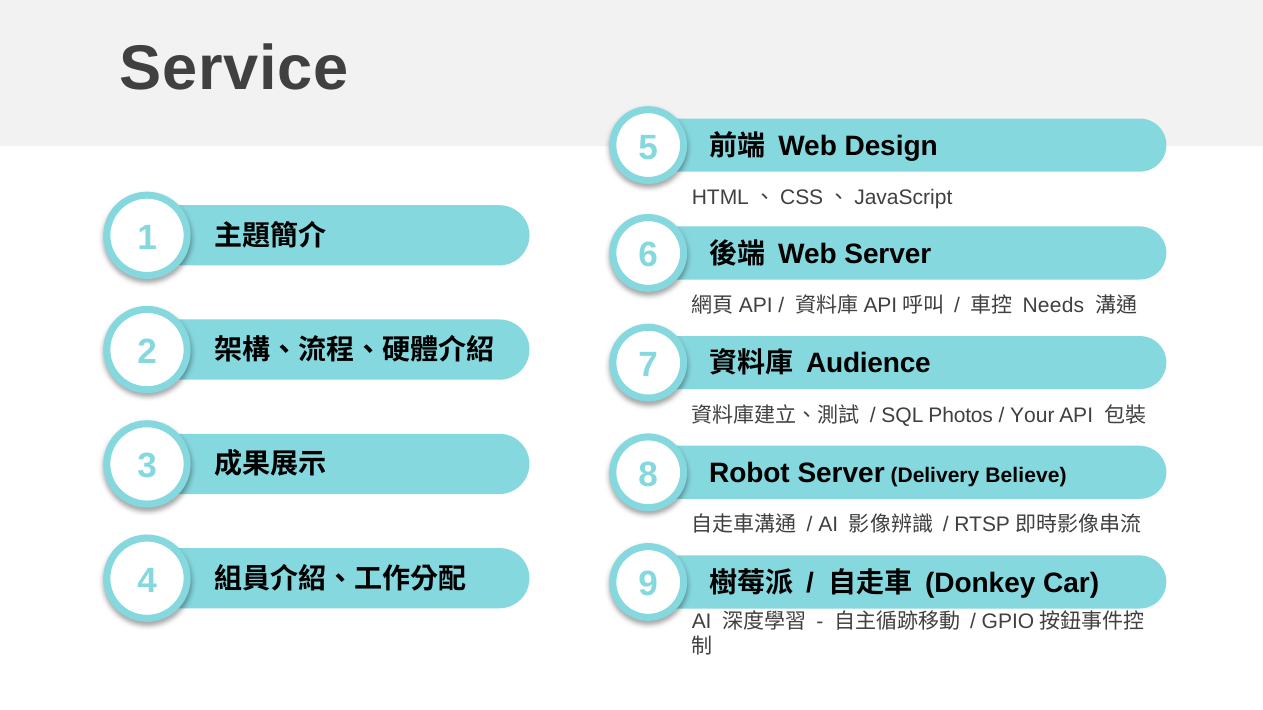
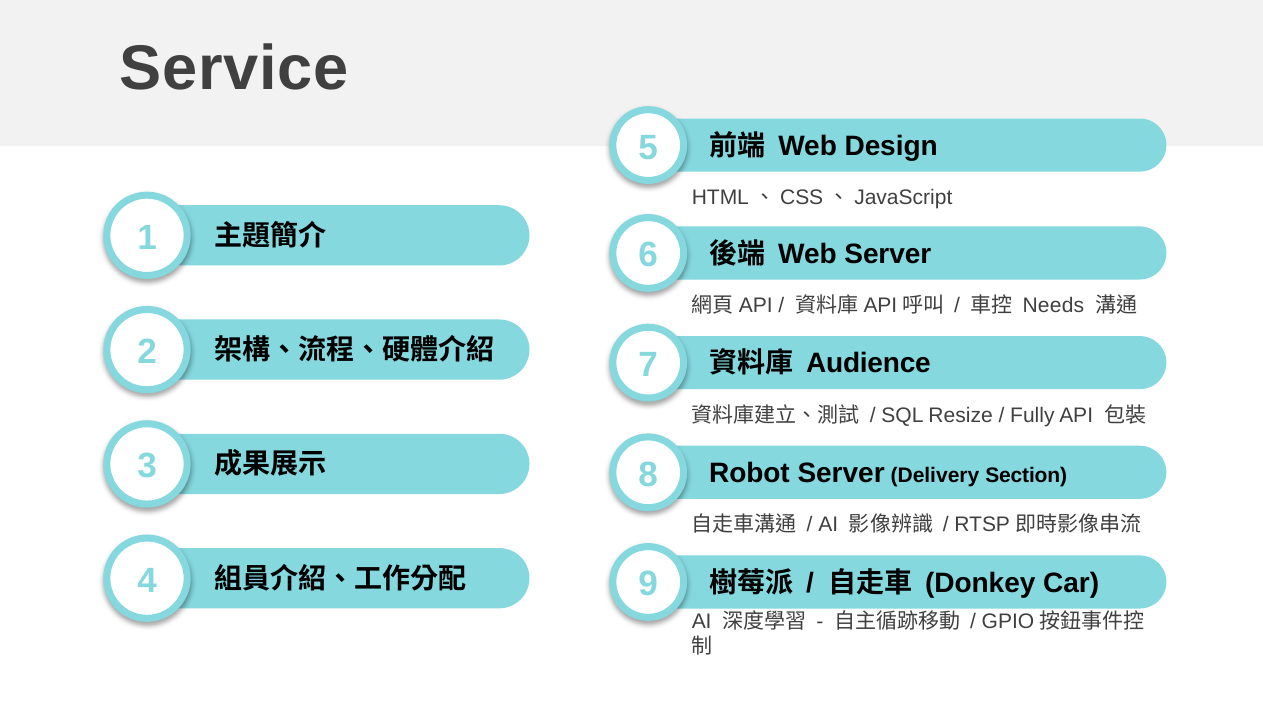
Photos: Photos -> Resize (961, 416)
Your: Your -> Fully (1032, 416)
Believe: Believe -> Section (1026, 476)
